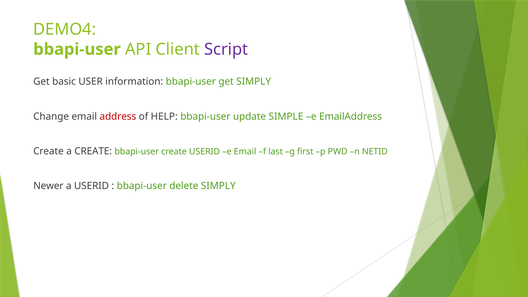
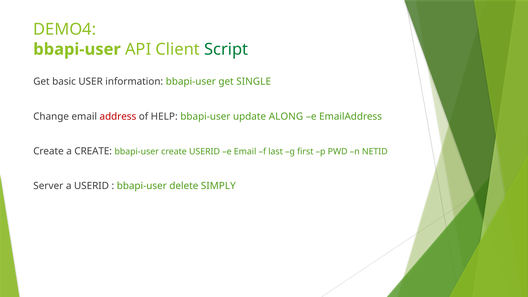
Script colour: purple -> green (226, 49)
get SIMPLY: SIMPLY -> SINGLE (254, 82)
SIMPLE: SIMPLE -> ALONG (286, 116)
Newer: Newer -> Server (48, 186)
